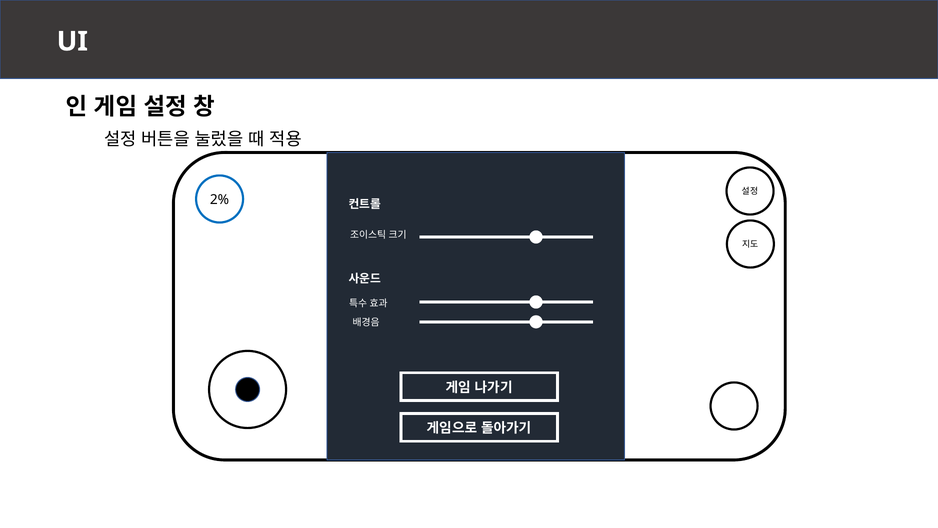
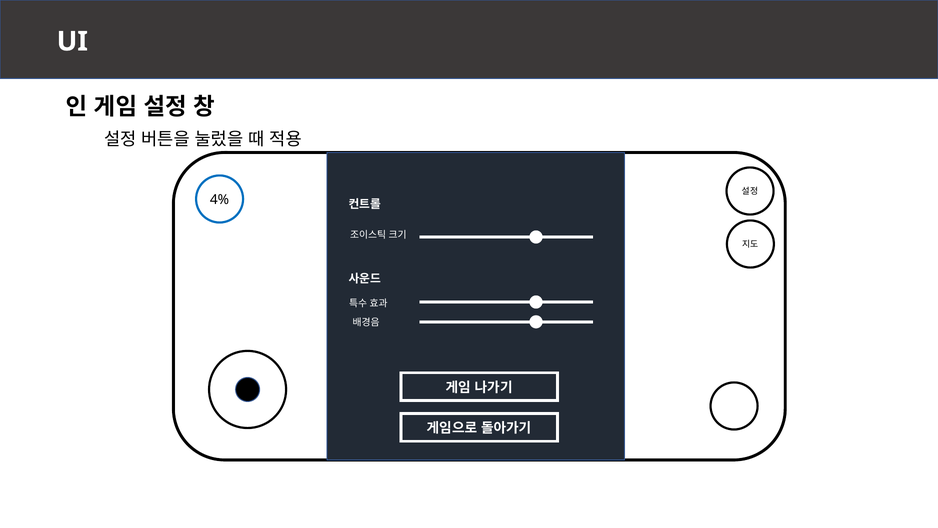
2%: 2% -> 4% (219, 200)
